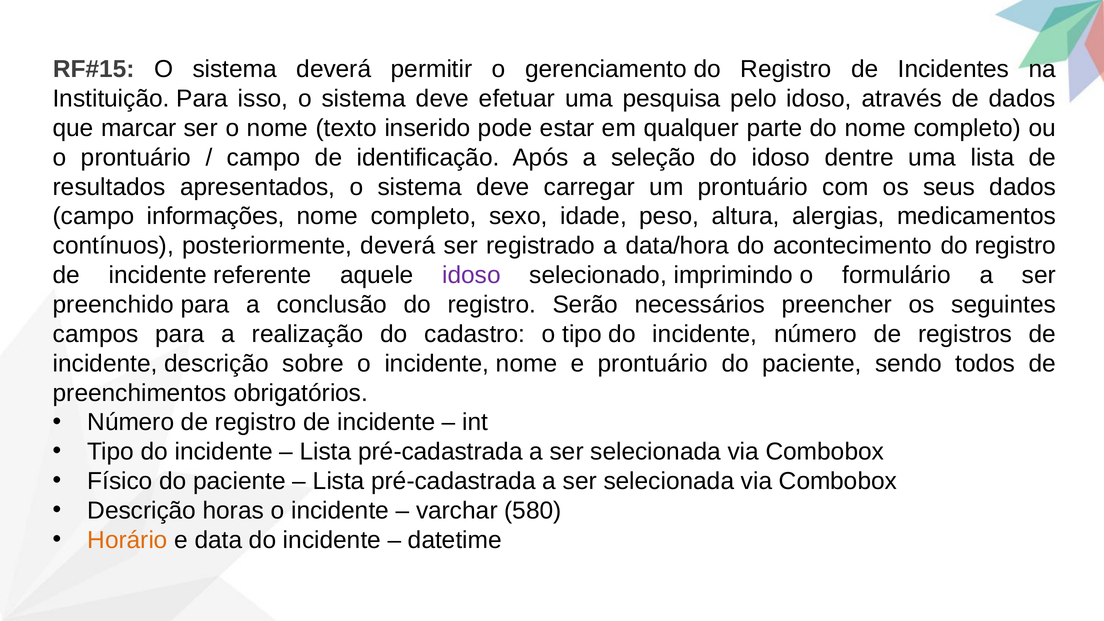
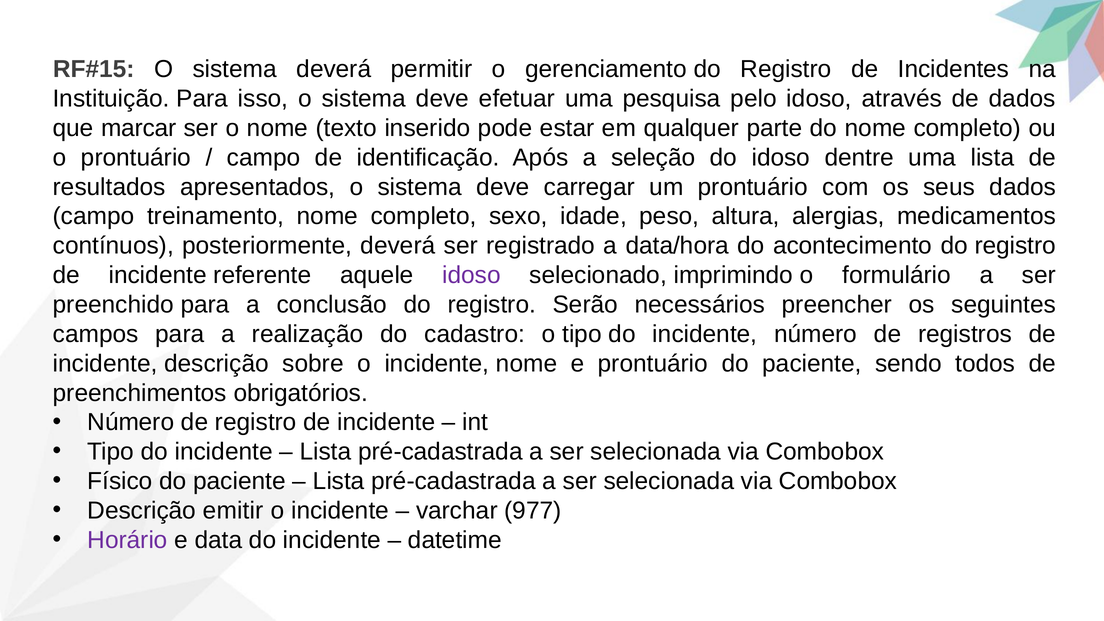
informações: informações -> treinamento (216, 216)
horas: horas -> emitir (233, 511)
580: 580 -> 977 (533, 511)
Horário colour: orange -> purple (128, 540)
